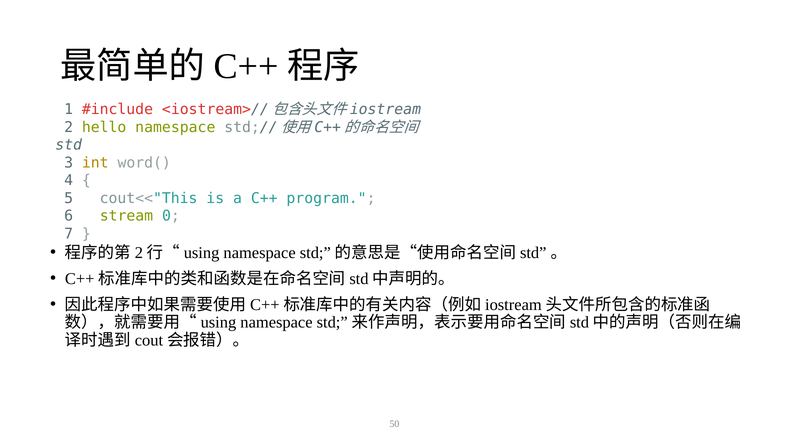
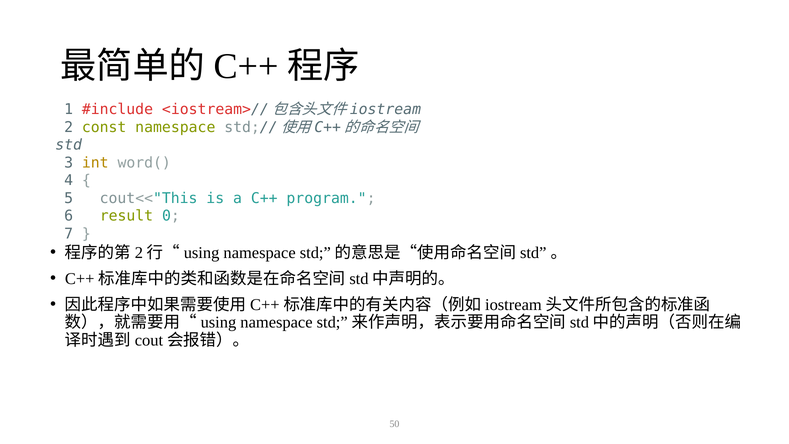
hello: hello -> const (104, 127)
stream: stream -> result (126, 216)
